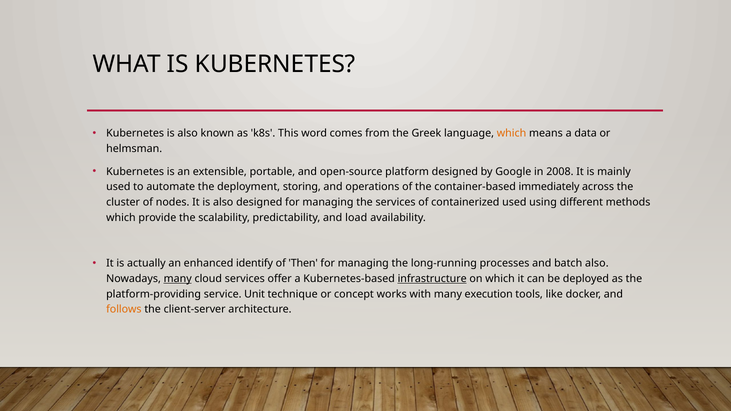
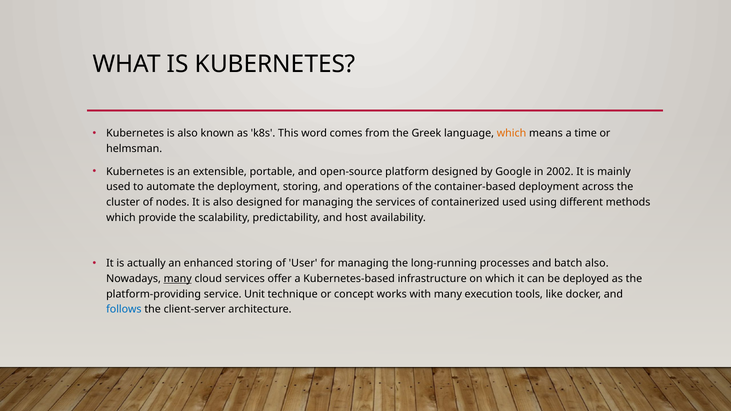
data: data -> time (586, 133)
2008: 2008 -> 2002 (560, 172)
container-based immediately: immediately -> deployment (549, 187)
load: load -> host (356, 218)
enhanced identify: identify -> storing (254, 264)
Then: Then -> User (303, 264)
infrastructure underline: present -> none (432, 279)
follows colour: orange -> blue (124, 310)
